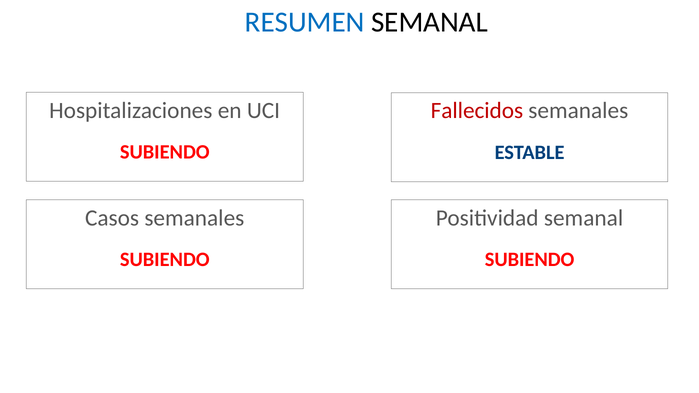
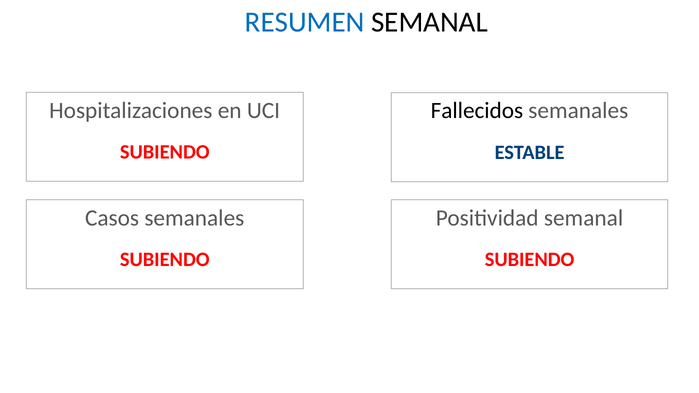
Fallecidos colour: red -> black (477, 111)
